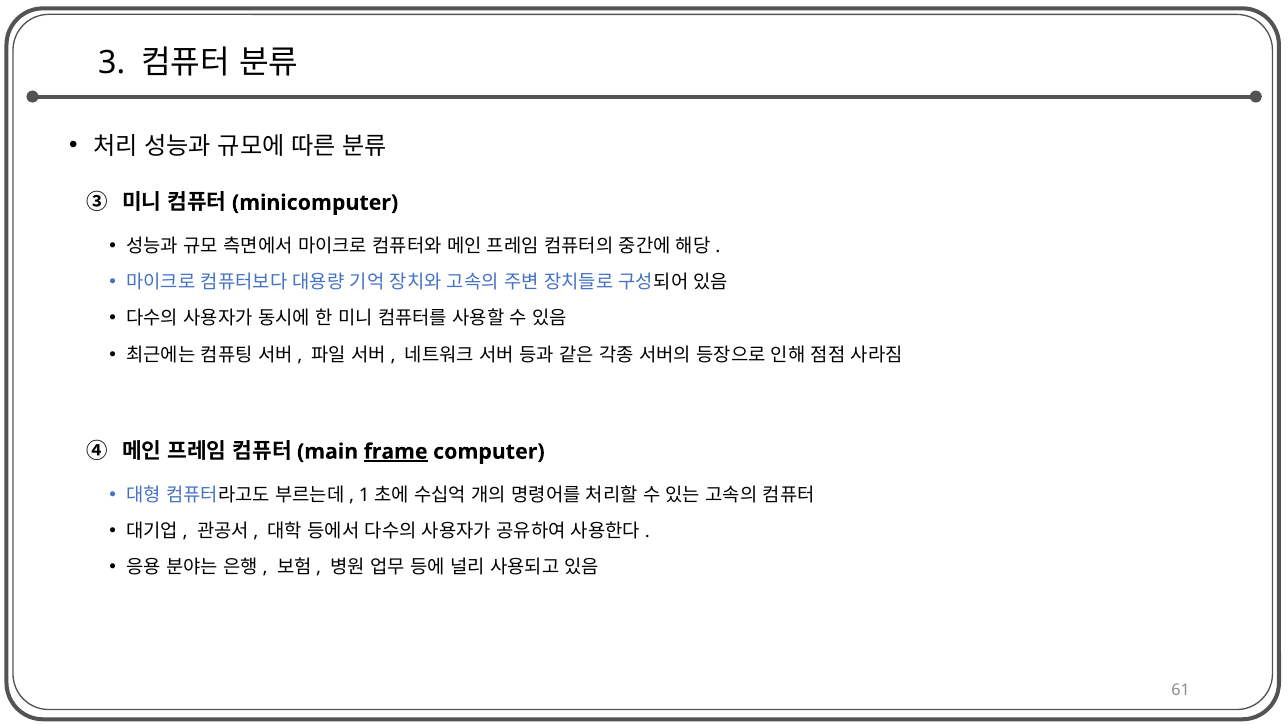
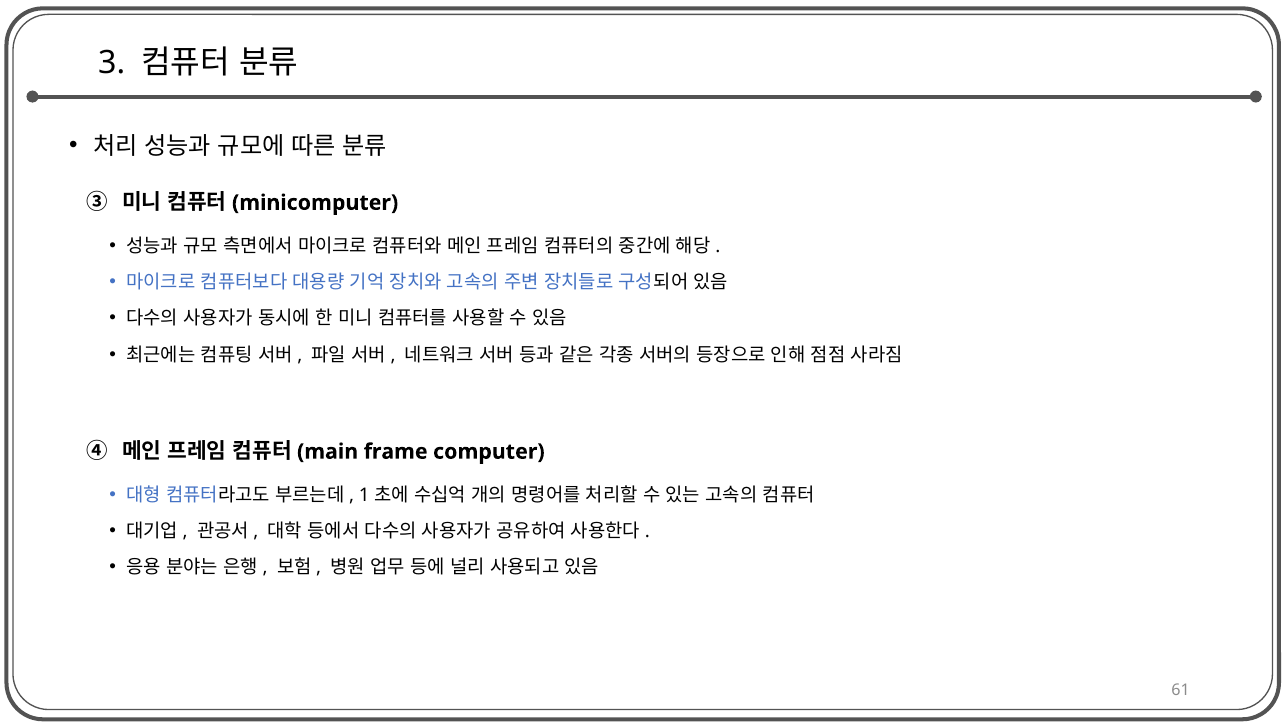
frame underline: present -> none (396, 452)
